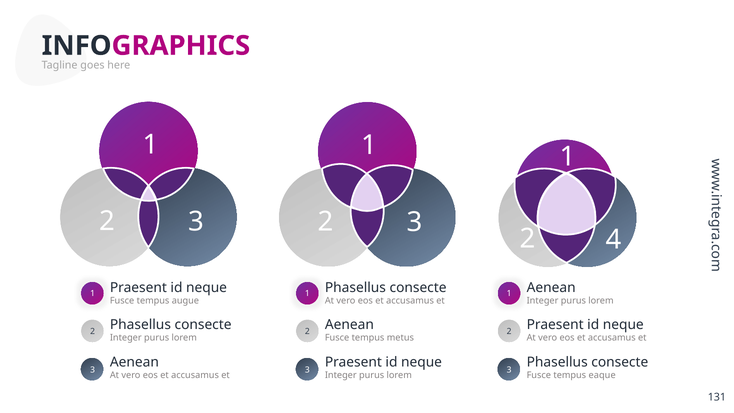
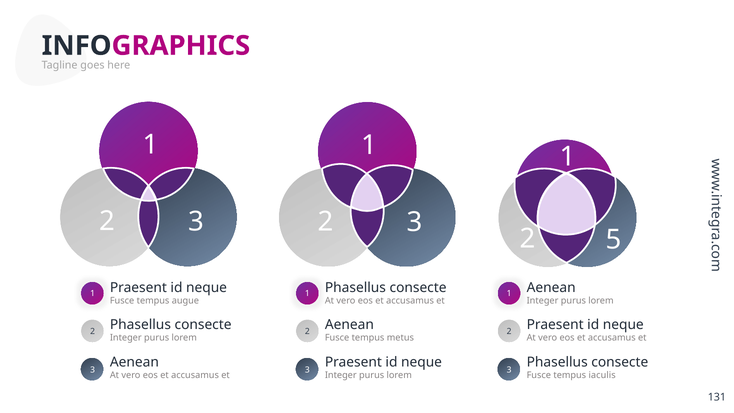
4: 4 -> 5 (614, 240)
eaque: eaque -> iaculis (602, 375)
